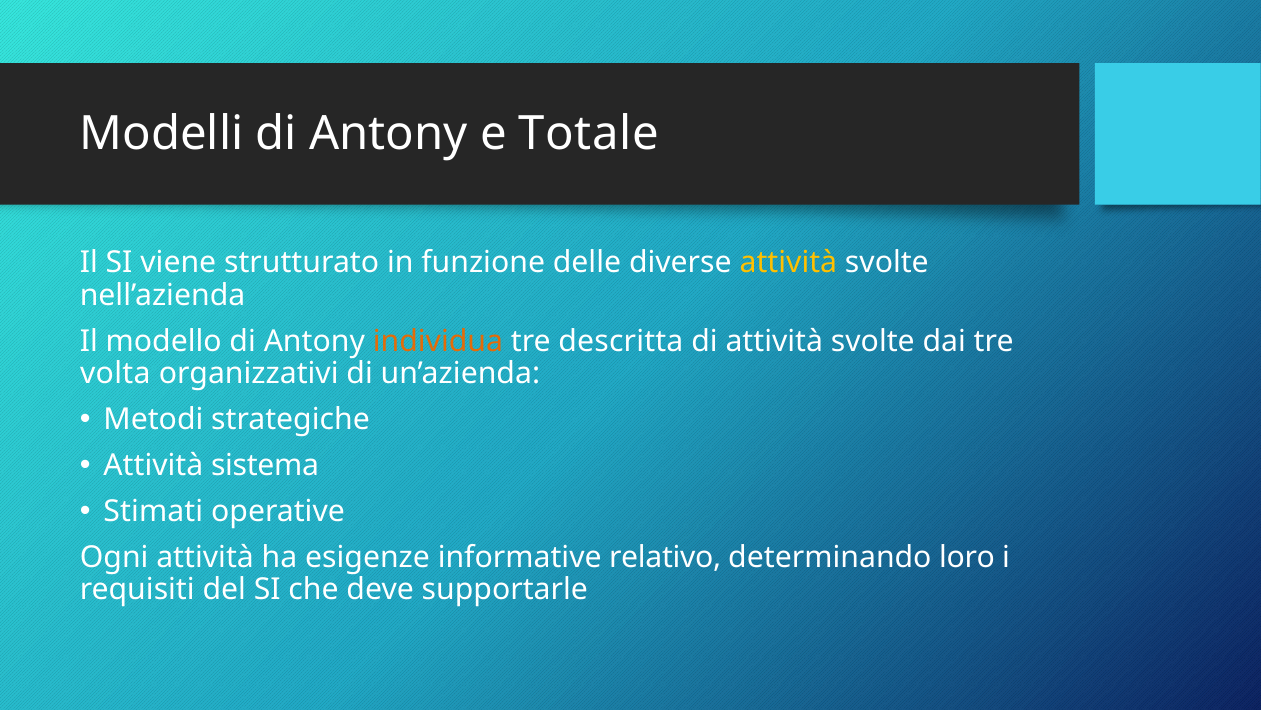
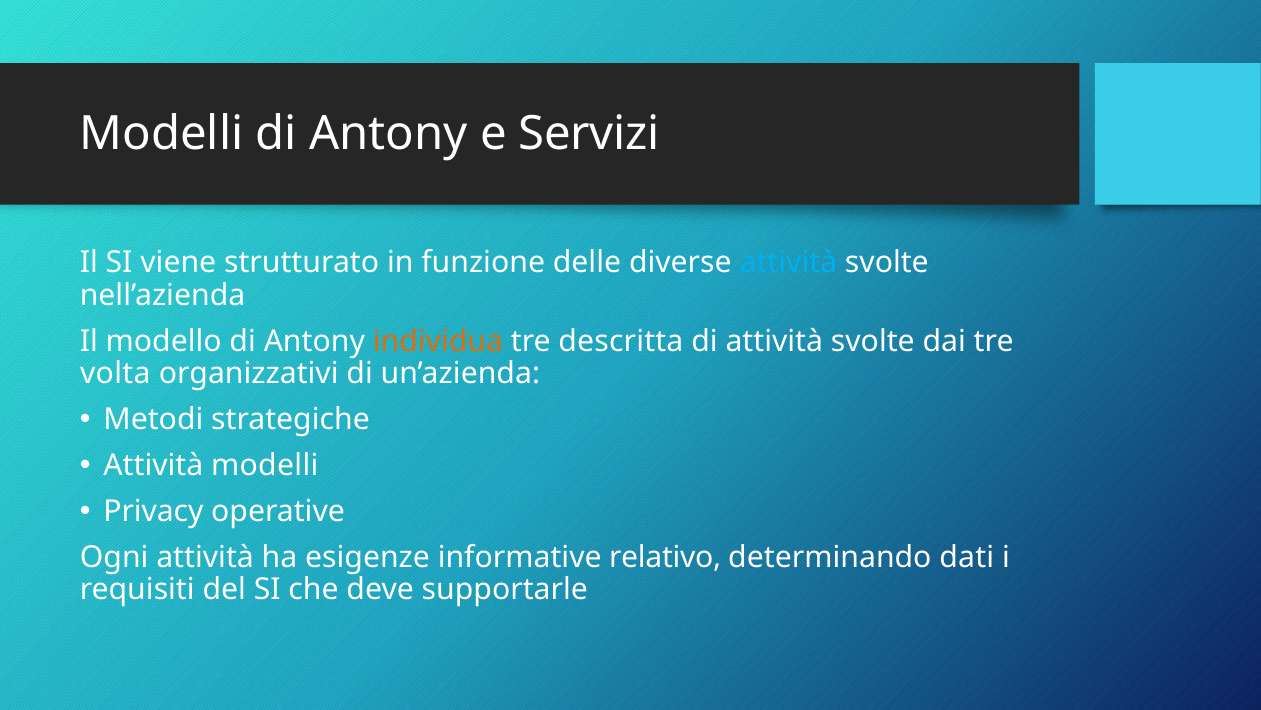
Totale: Totale -> Servizi (589, 133)
attività colour: yellow -> light blue (788, 263)
Attività sistema: sistema -> modelli (265, 465)
Stimati: Stimati -> Privacy (153, 511)
loro: loro -> dati (967, 557)
